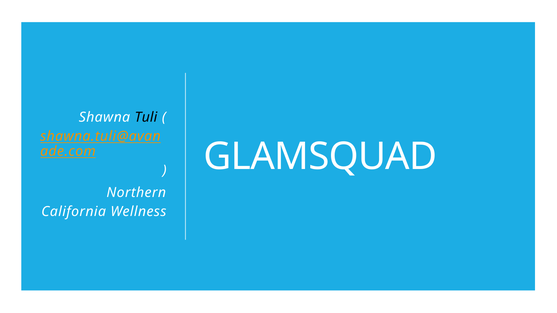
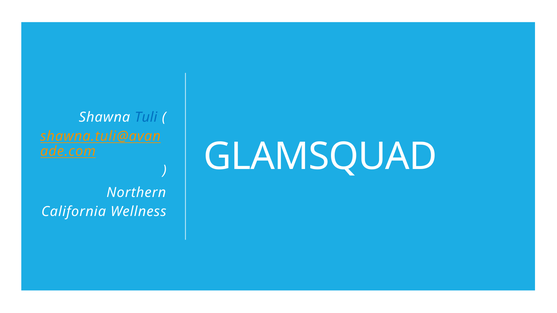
Tuli colour: black -> blue (146, 118)
